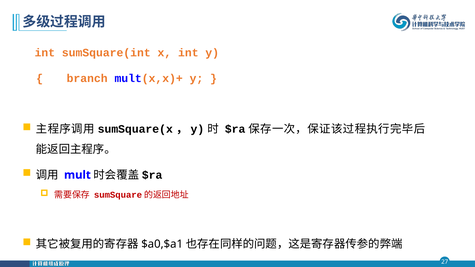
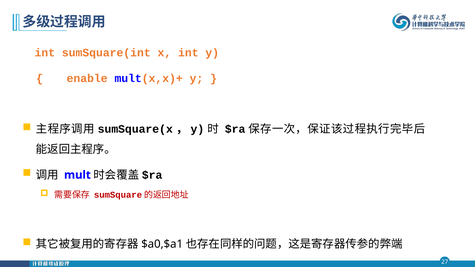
branch: branch -> enable (87, 78)
